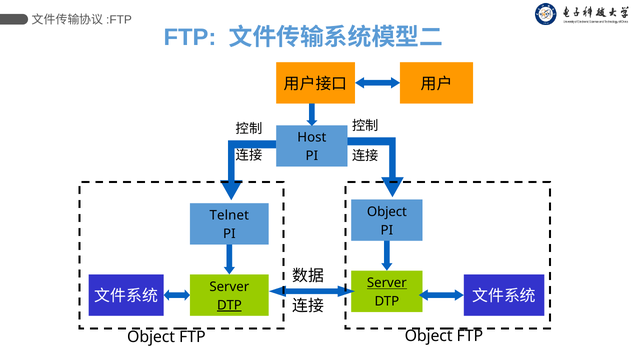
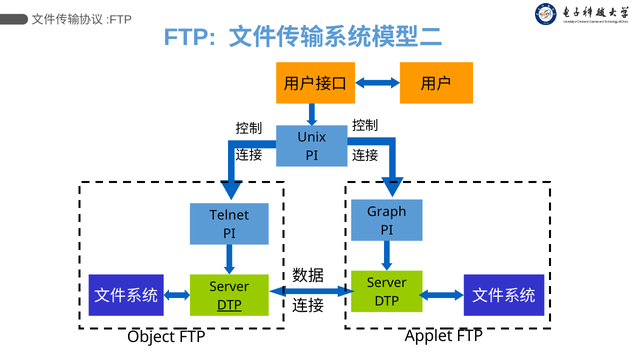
Host: Host -> Unix (312, 138)
Object: Object -> Graph (387, 212)
Server underline: present -> none (387, 283)
Object: Object -> Applet (429, 336)
